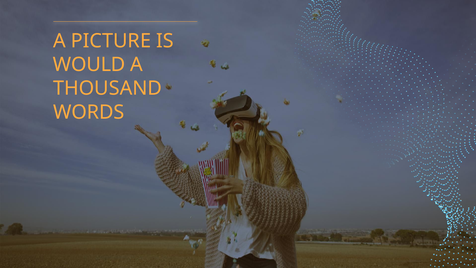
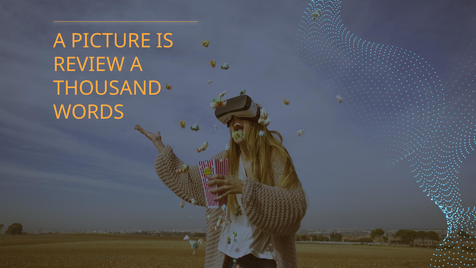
WOULD: WOULD -> REVIEW (89, 65)
